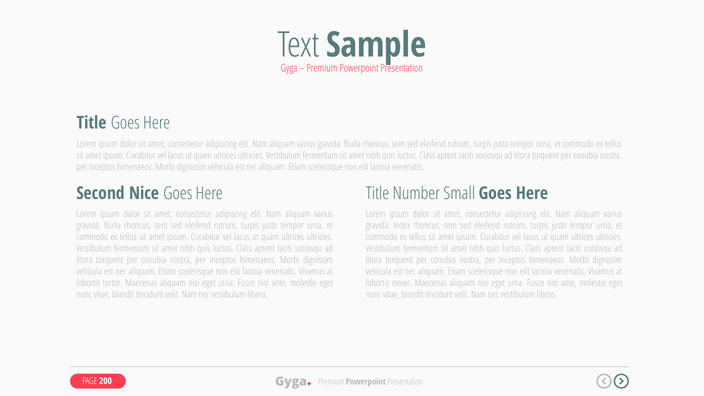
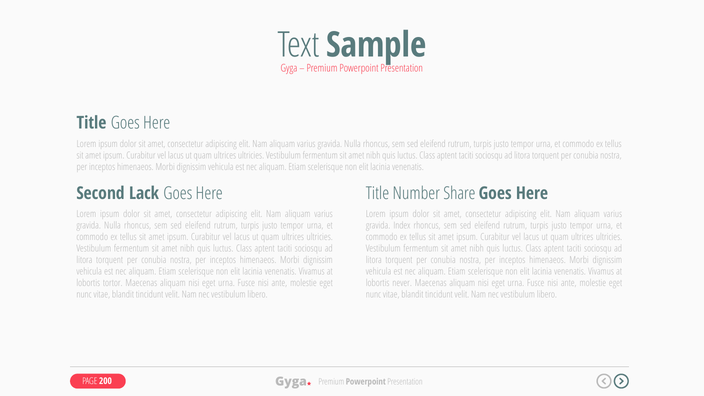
Nice: Nice -> Lack (144, 193)
Small: Small -> Share (459, 193)
